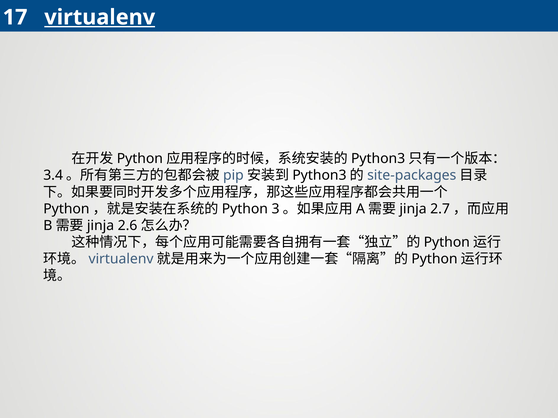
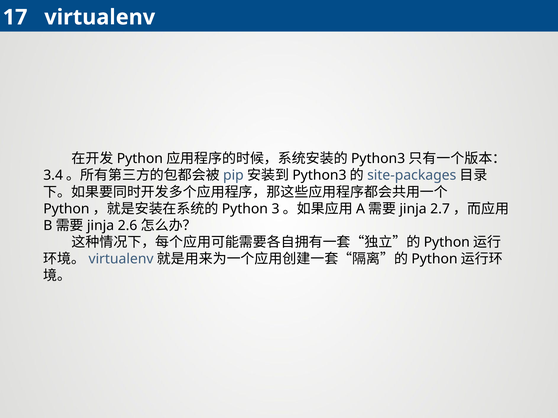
virtualenv underline: present -> none (100, 17)
